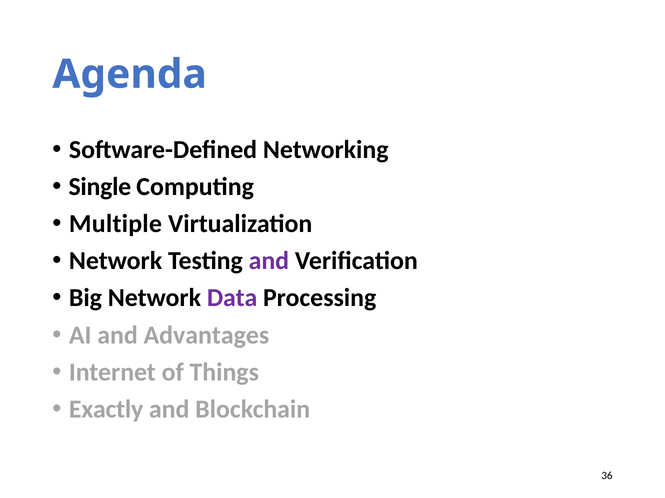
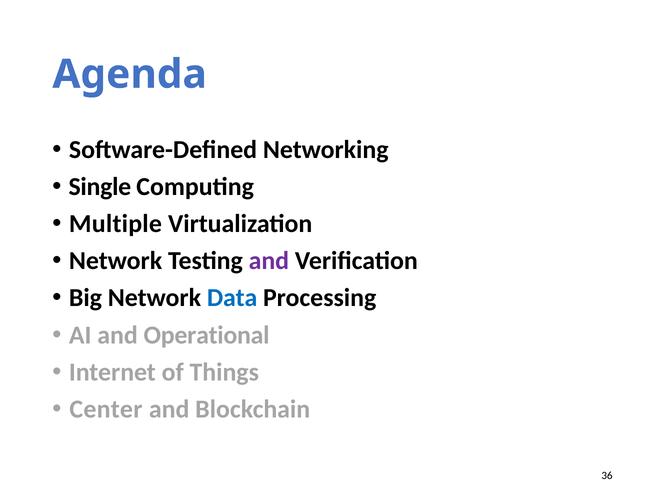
Data colour: purple -> blue (232, 298)
Advantages: Advantages -> Operational (207, 335)
Exactly: Exactly -> Center (106, 410)
